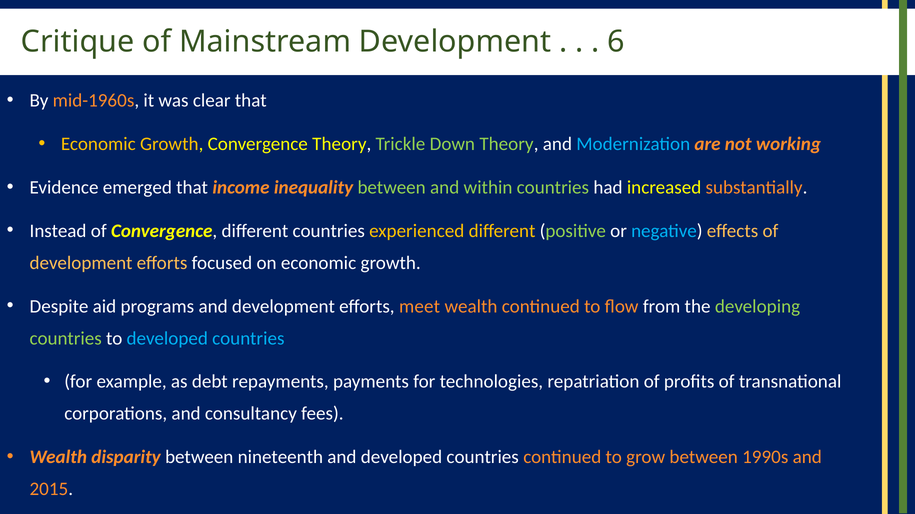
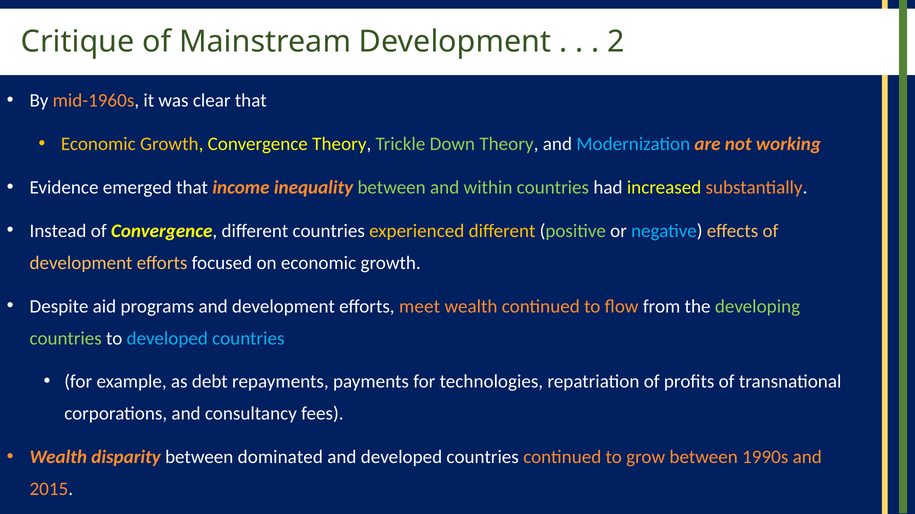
6: 6 -> 2 (616, 42)
nineteenth: nineteenth -> dominated (280, 458)
